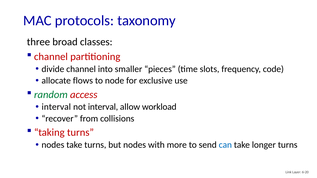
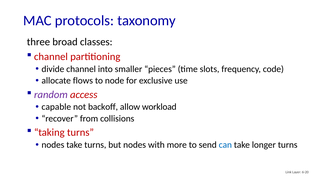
random colour: green -> purple (51, 95)
interval: interval -> capable (56, 107)
not interval: interval -> backoff (103, 107)
